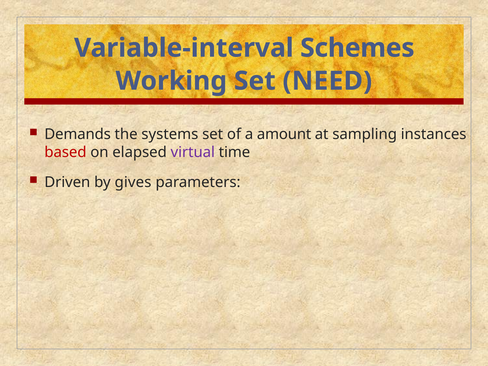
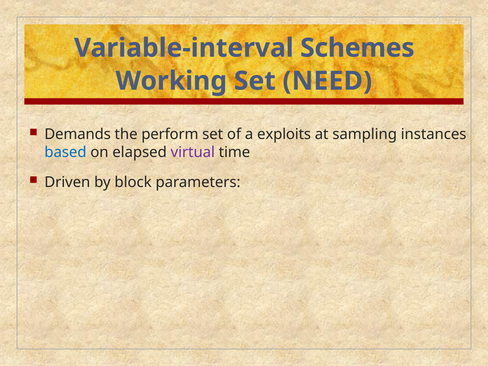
systems: systems -> perform (170, 134)
amount: amount -> exploits (284, 134)
based colour: red -> blue (65, 152)
gives: gives -> block (133, 182)
